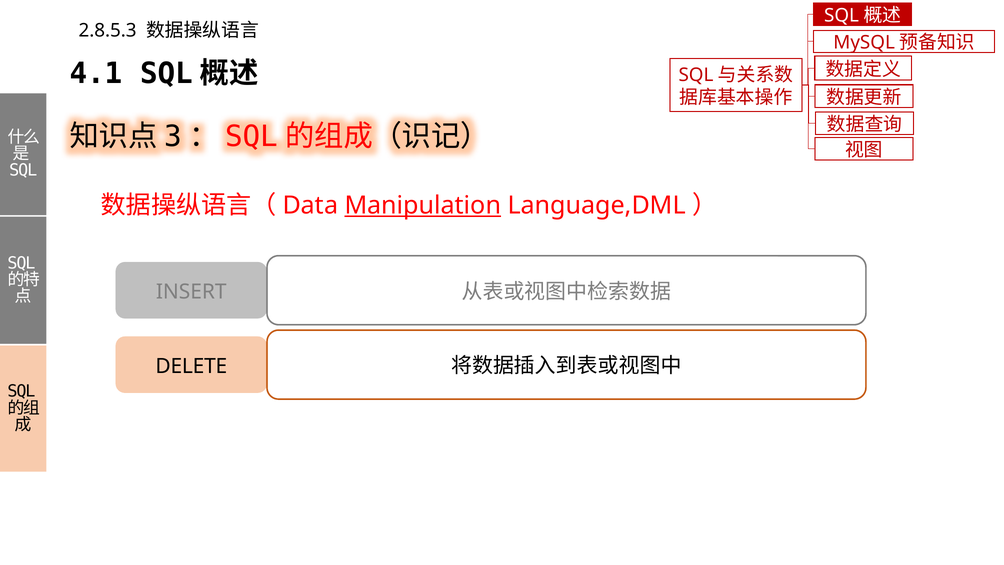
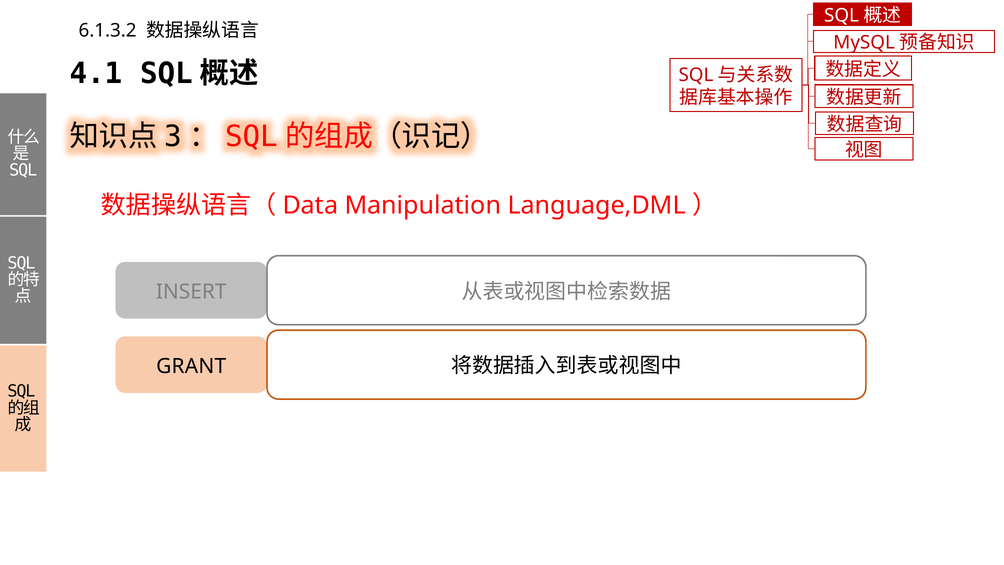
2.8.5.3: 2.8.5.3 -> 6.1.3.2 (108, 31)
Manipulation underline: present -> none (423, 205)
DELETE: DELETE -> GRANT (191, 366)
